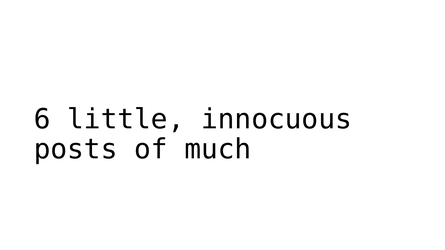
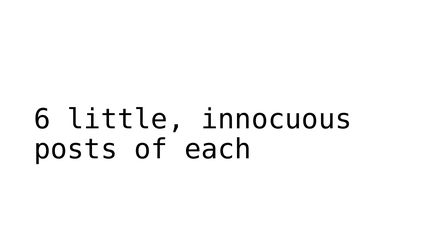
much: much -> each (218, 150)
